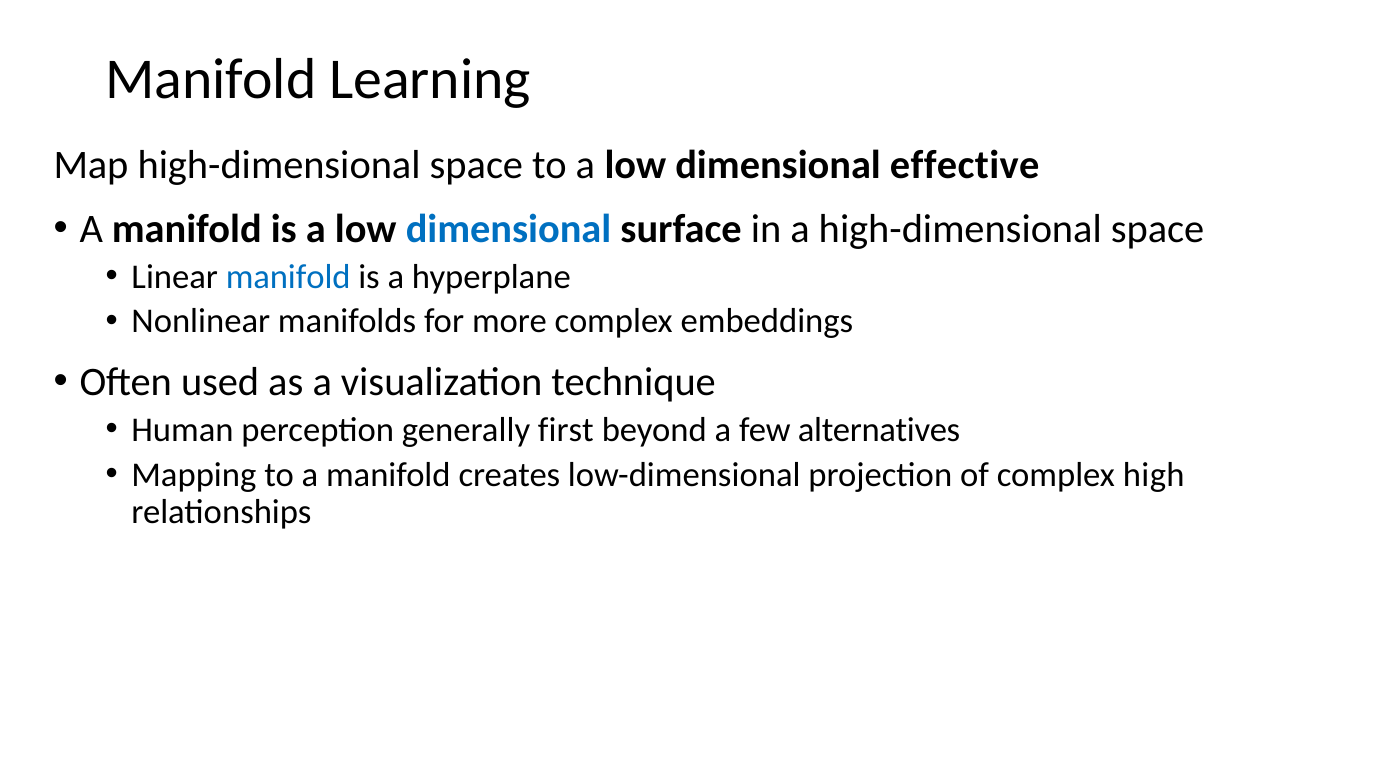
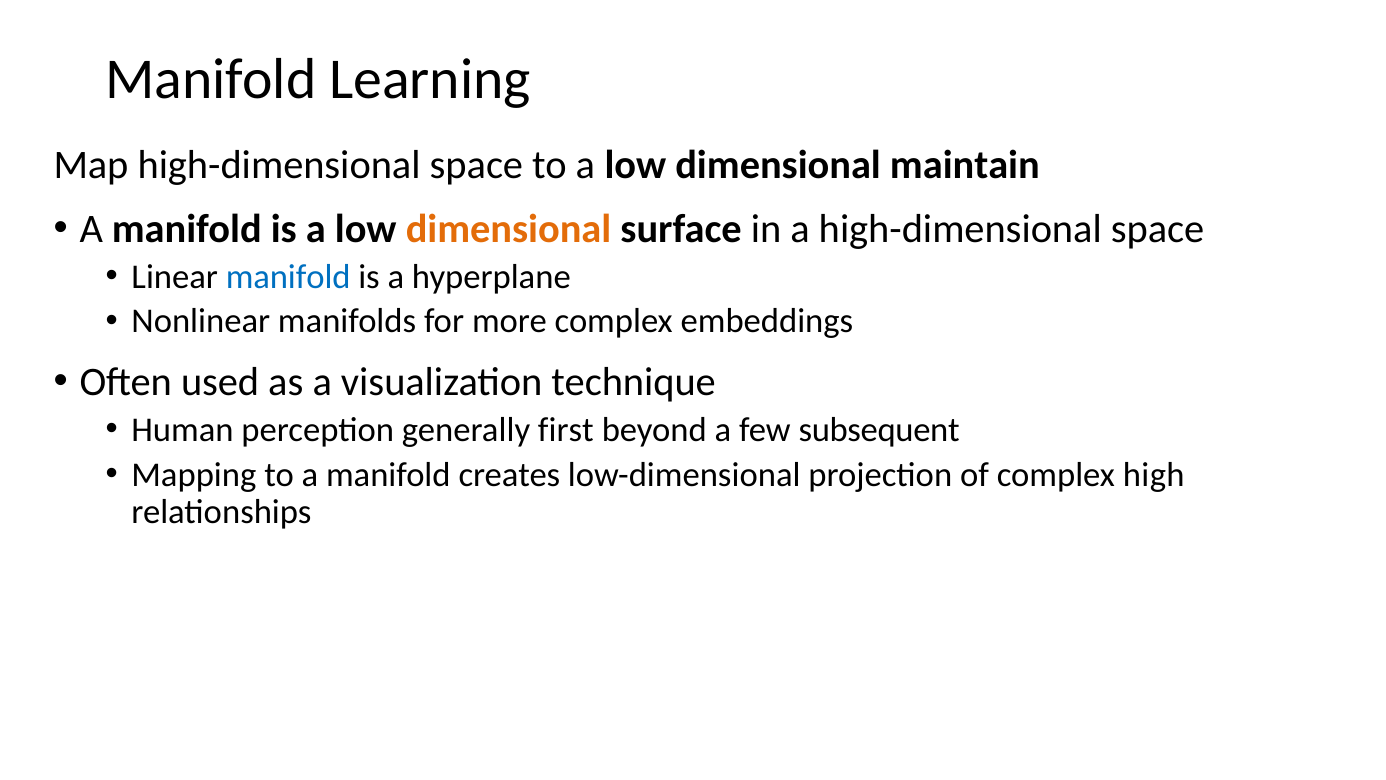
effective: effective -> maintain (965, 165)
dimensional colour: blue -> orange (509, 229)
alternatives: alternatives -> subsequent (879, 430)
